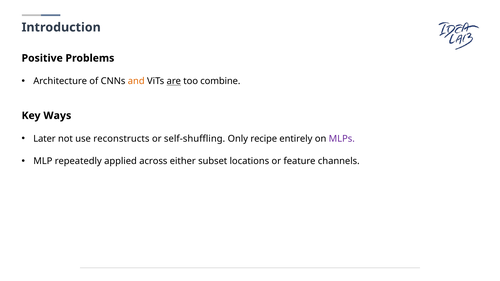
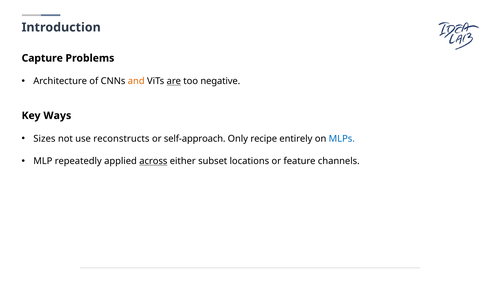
Positive: Positive -> Capture (42, 58)
combine: combine -> negative (220, 81)
Later: Later -> Sizes (44, 139)
self-shuffling: self-shuffling -> self-approach (195, 139)
MLPs colour: purple -> blue (342, 139)
across underline: none -> present (153, 161)
